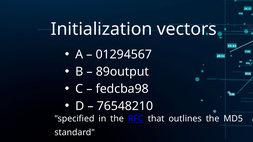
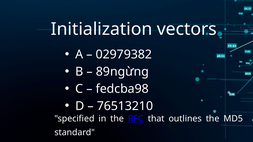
01294567: 01294567 -> 02979382 (124, 55)
89output: 89output -> 89ngừng (122, 72)
76548210: 76548210 -> 76513210 (125, 106)
